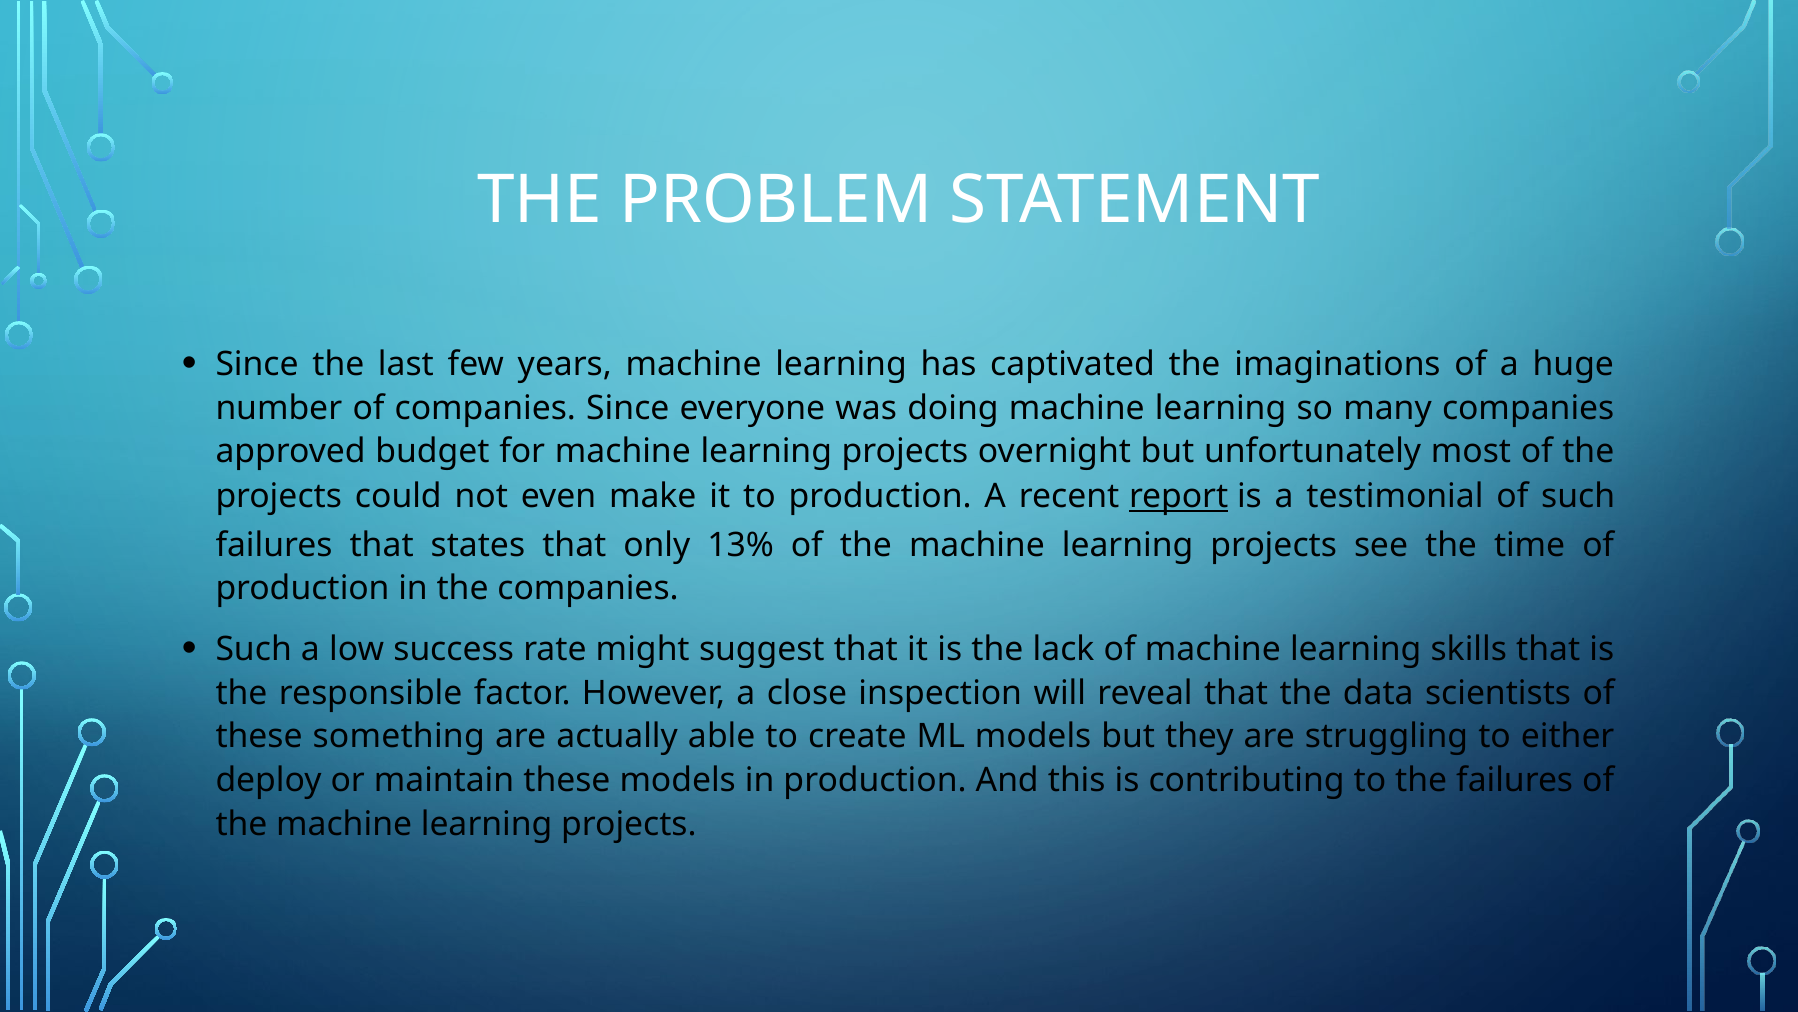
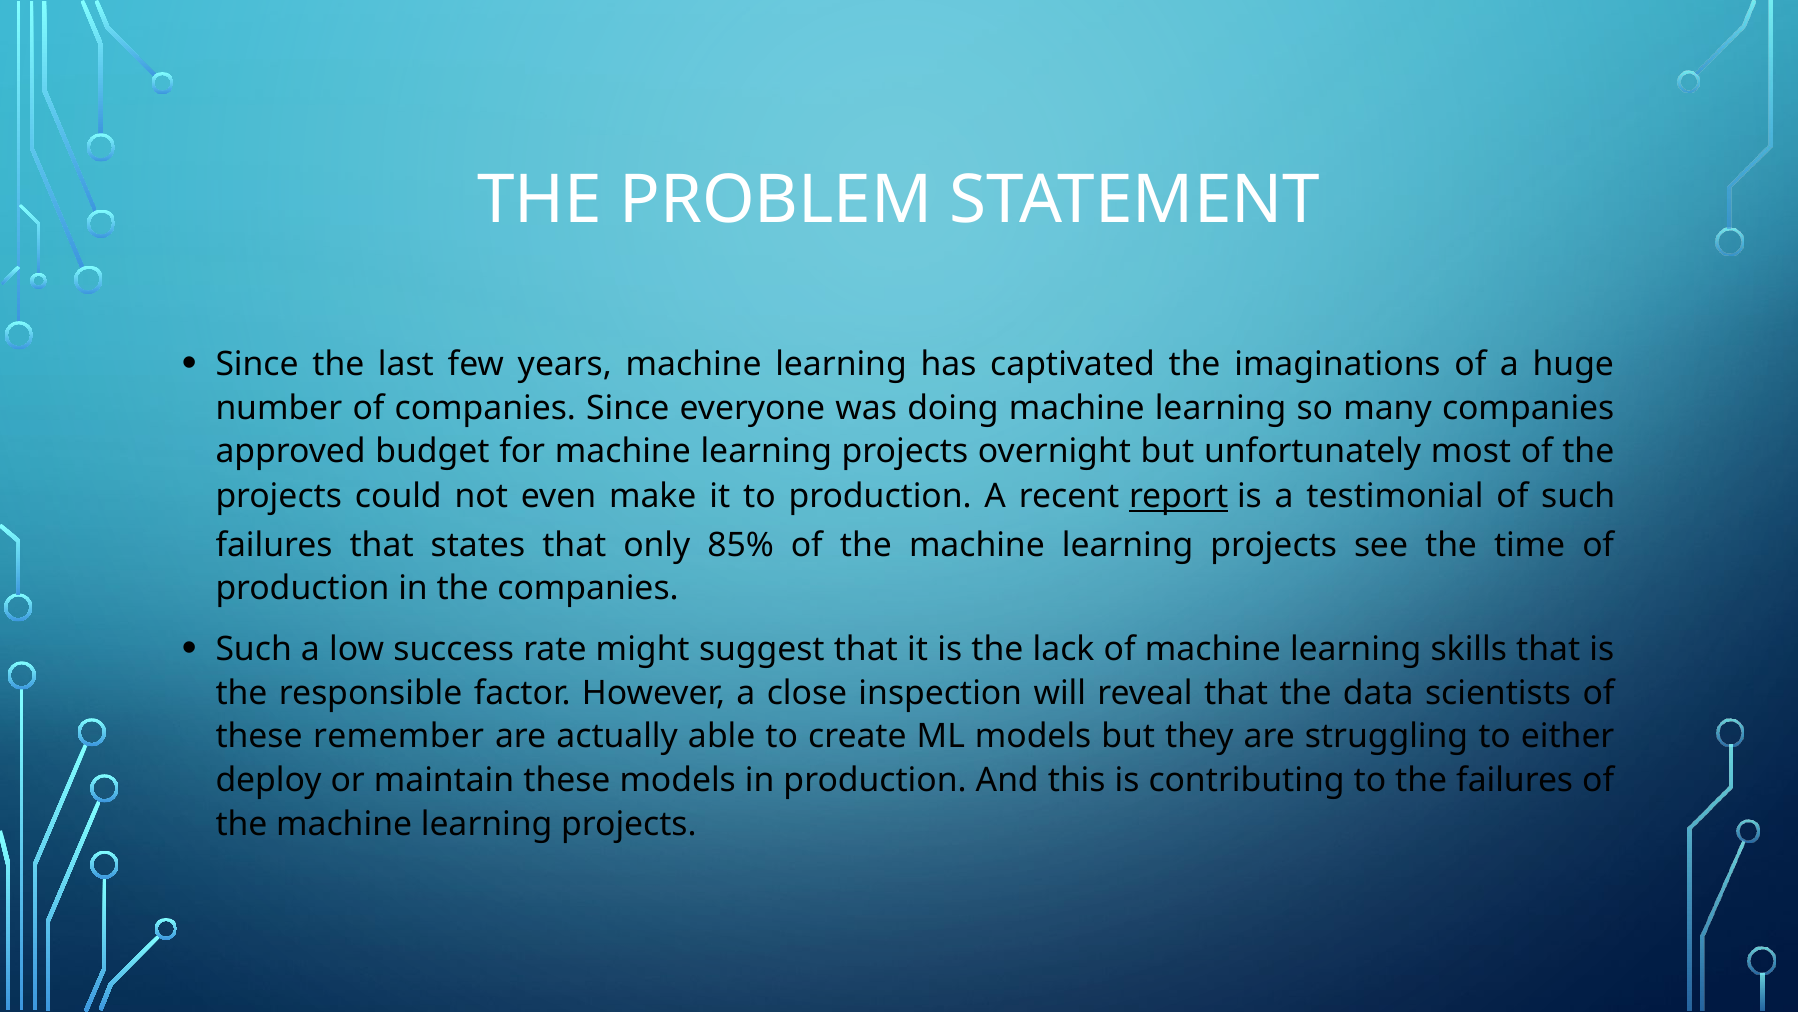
13%: 13% -> 85% (741, 545)
something: something -> remember (399, 736)
